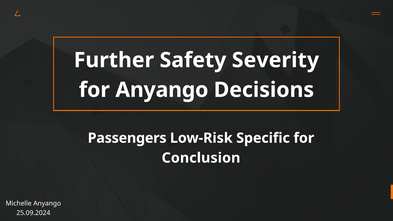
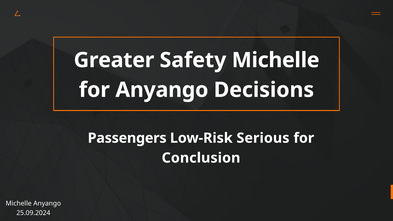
Further: Further -> Greater (114, 60)
Safety Severity: Severity -> Michelle (276, 60)
Specific: Specific -> Serious (263, 138)
